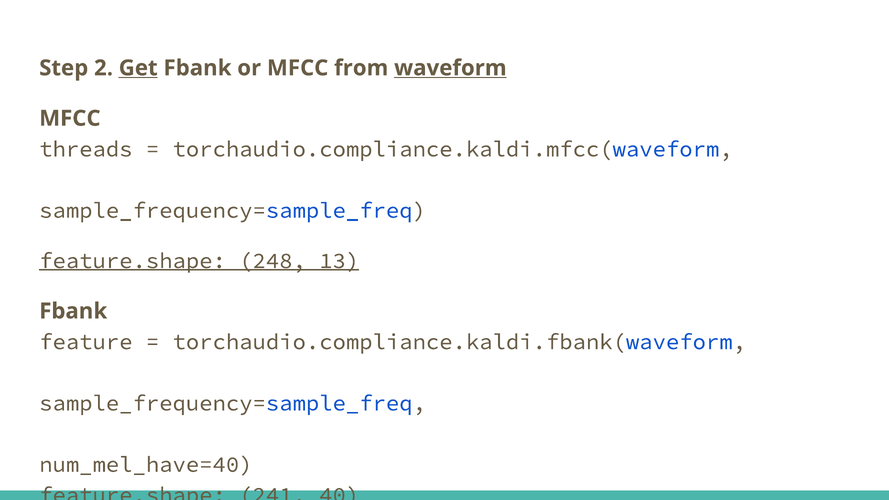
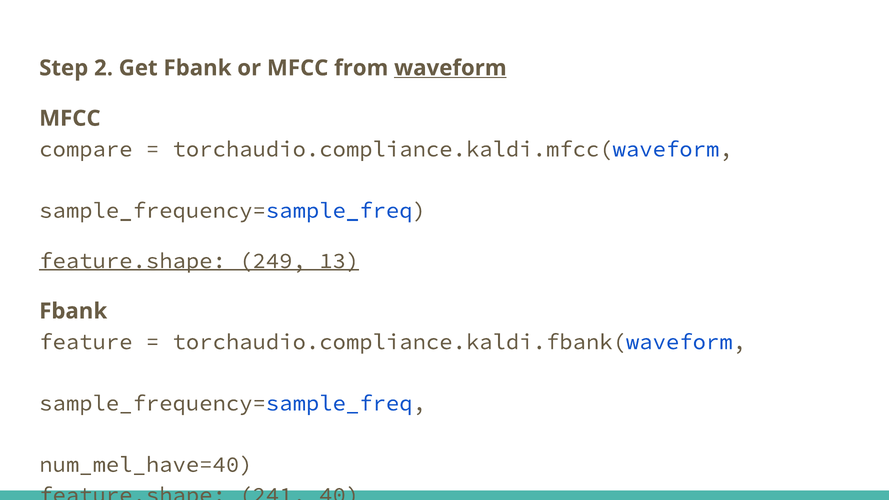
Get underline: present -> none (138, 68)
threads: threads -> compare (86, 149)
248: 248 -> 249 (273, 261)
